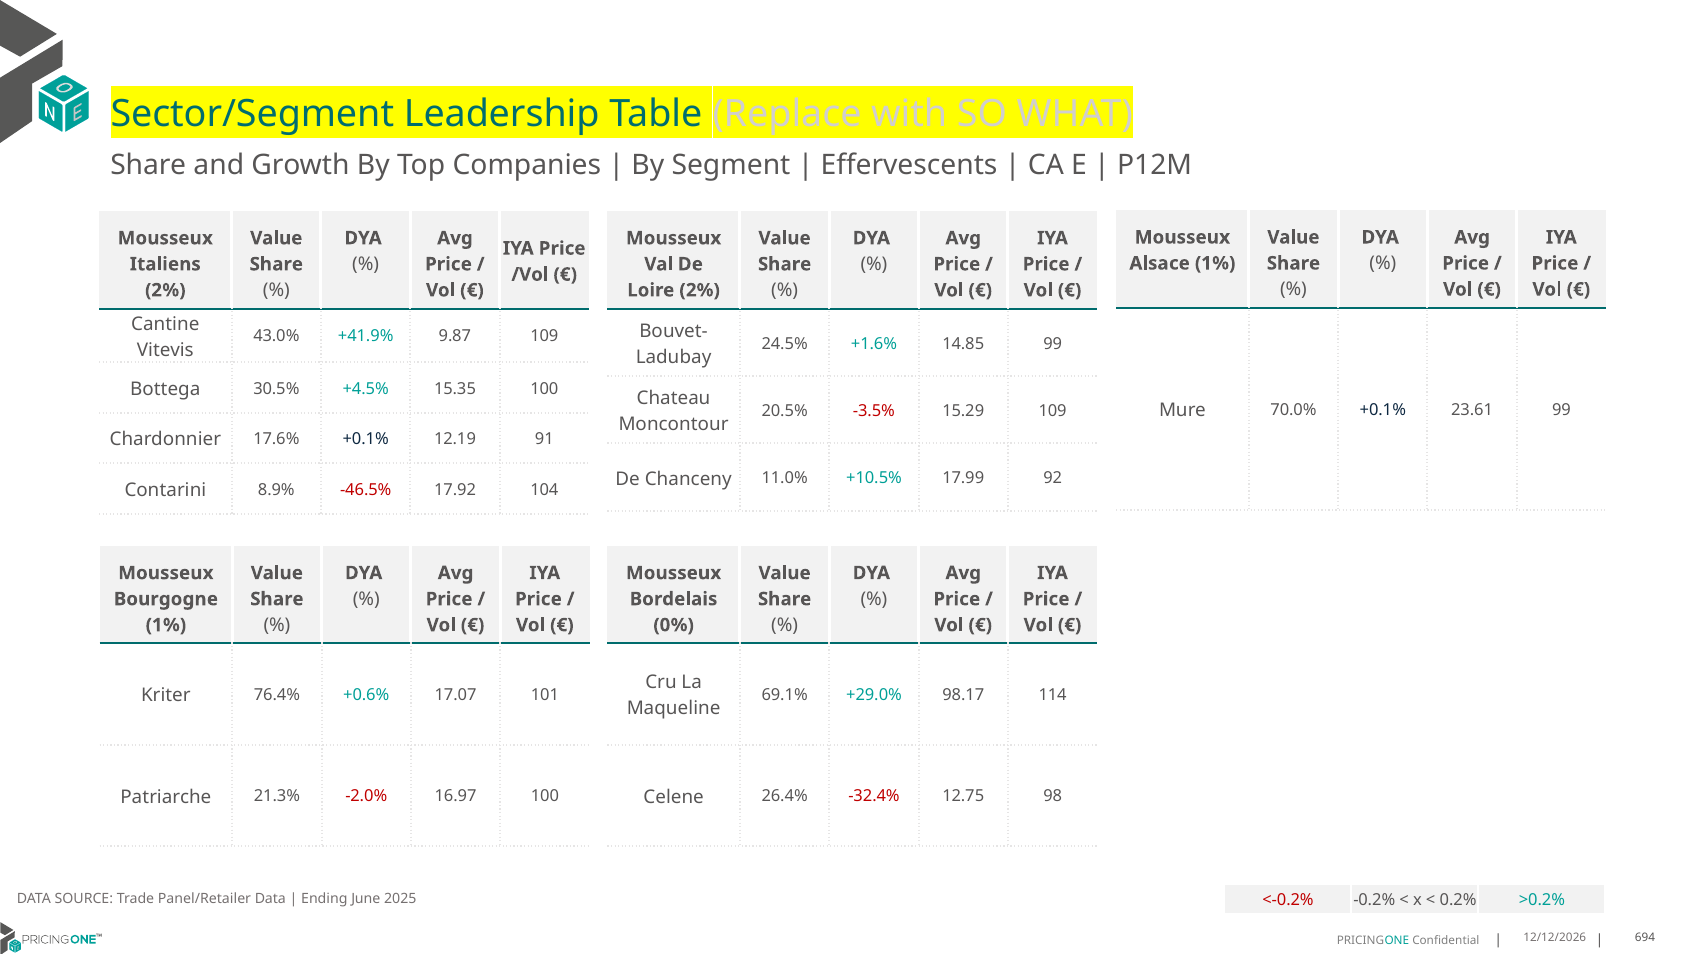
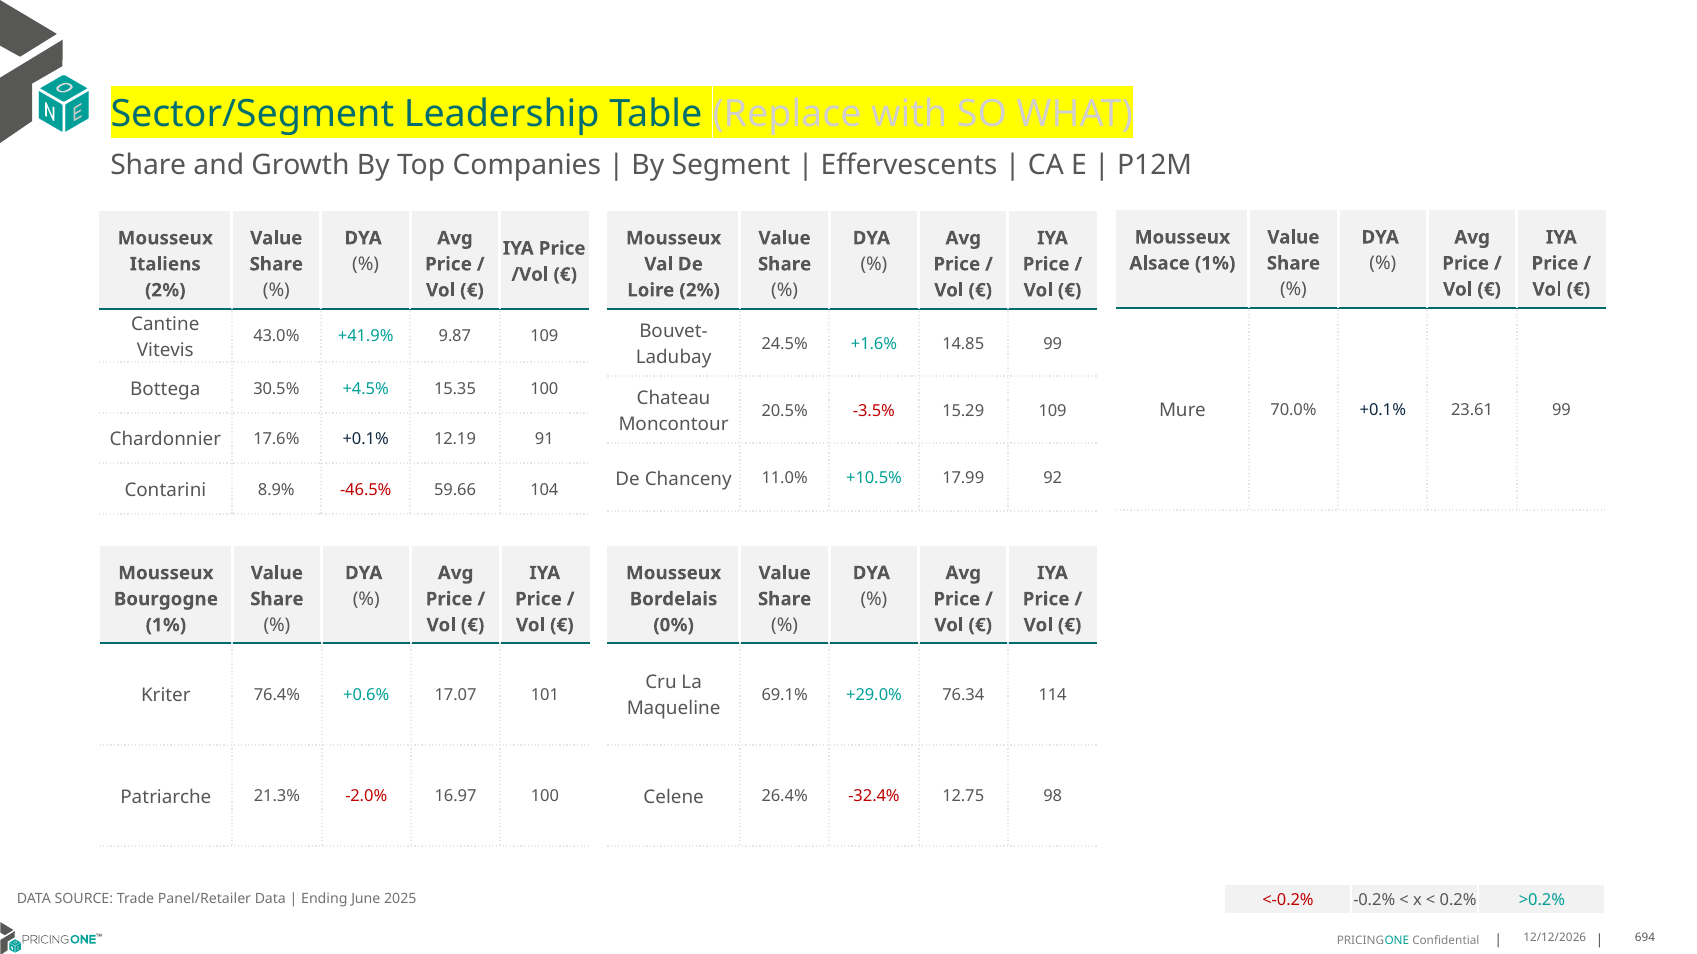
17.92: 17.92 -> 59.66 (455, 490)
98.17: 98.17 -> 76.34 (963, 696)
